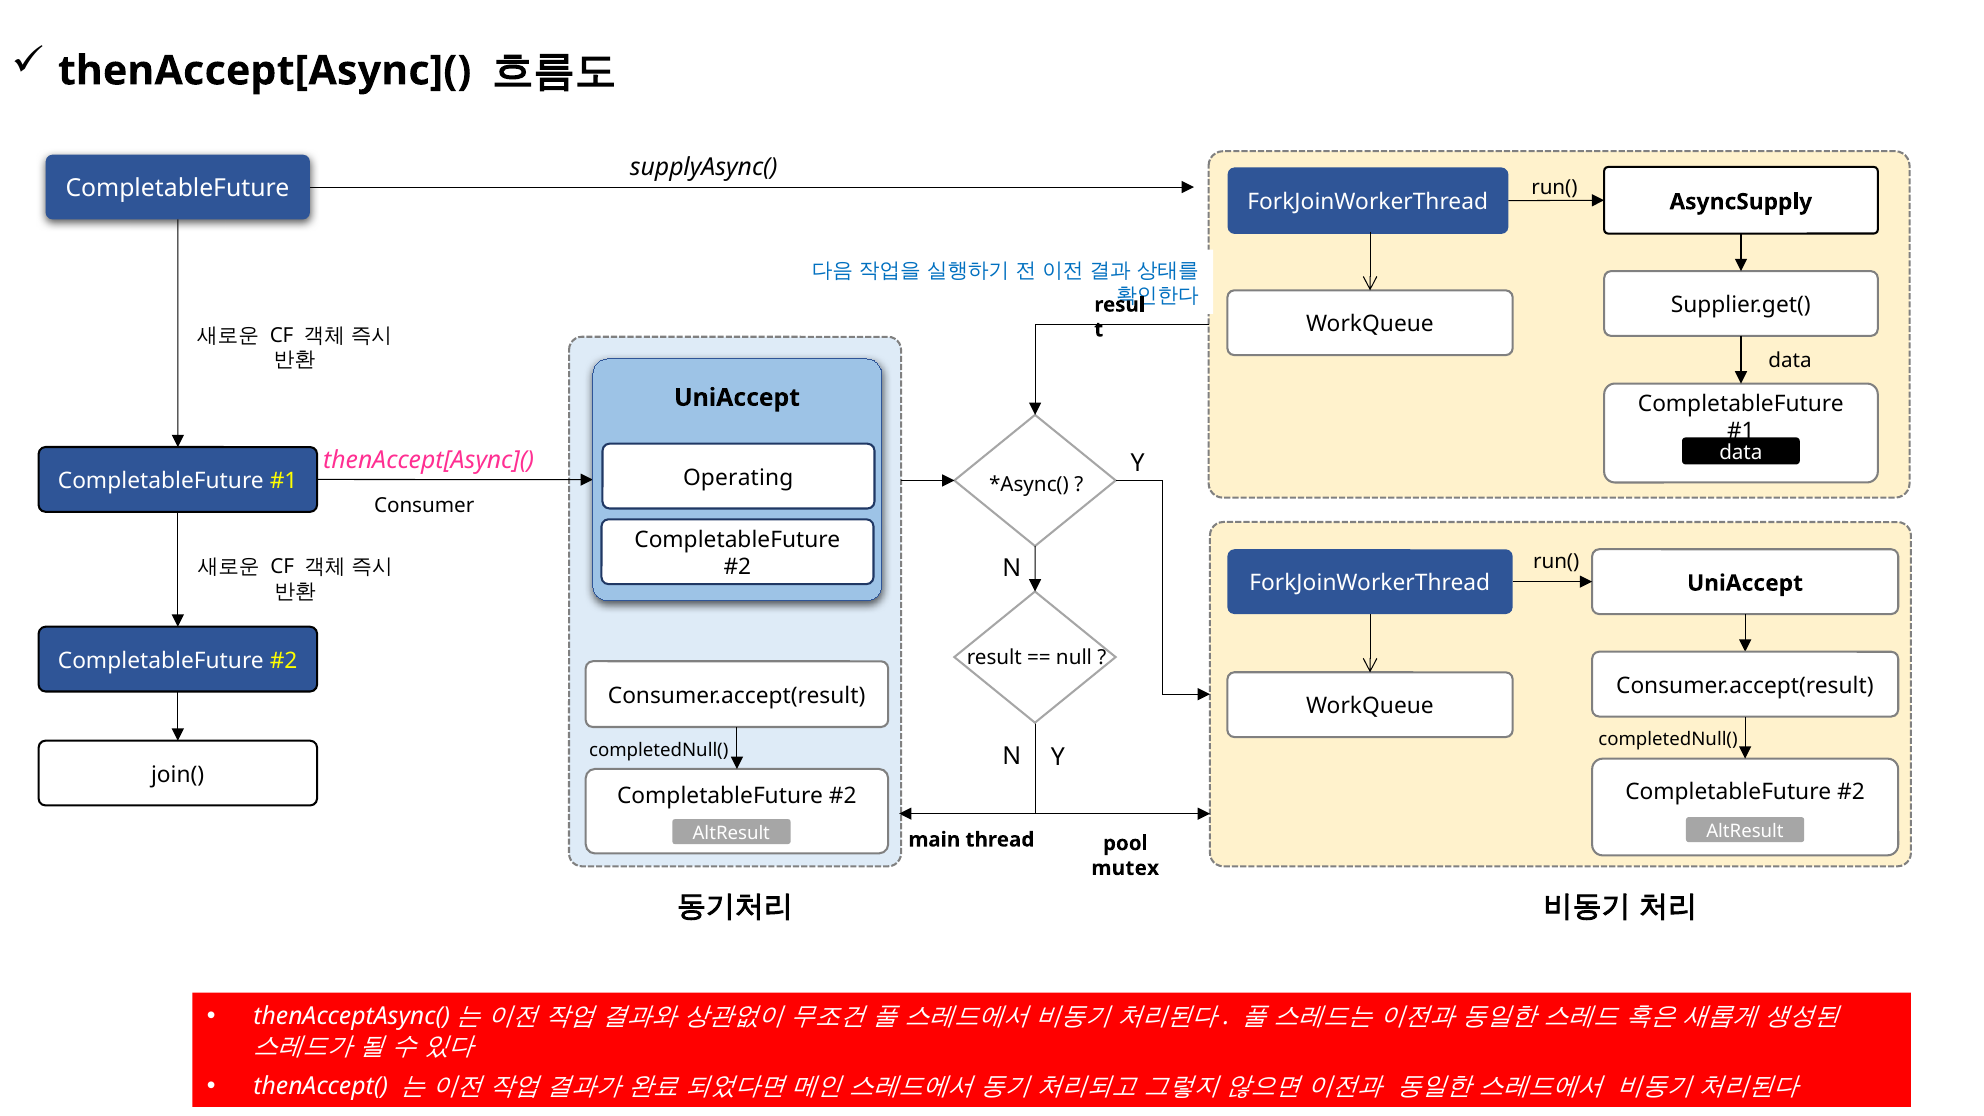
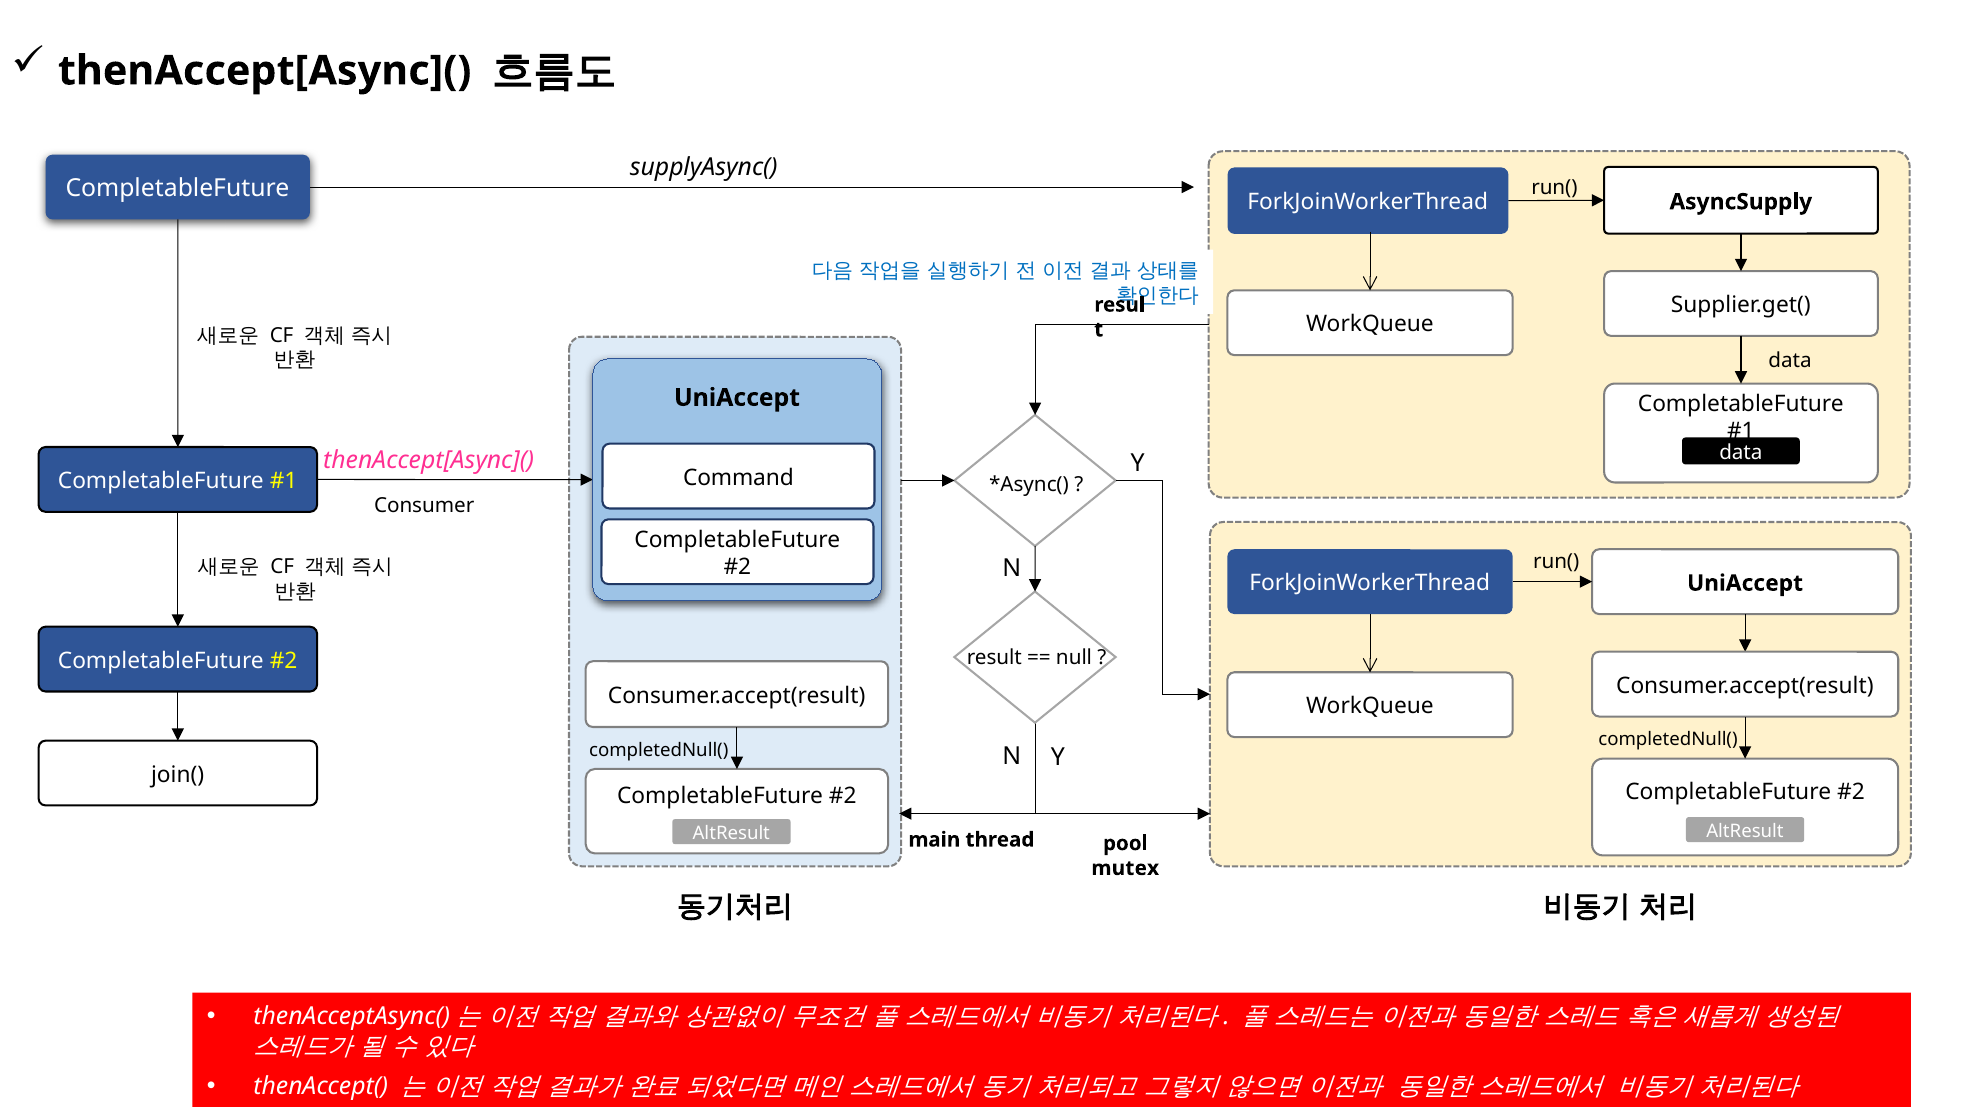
Operating: Operating -> Command (738, 478)
